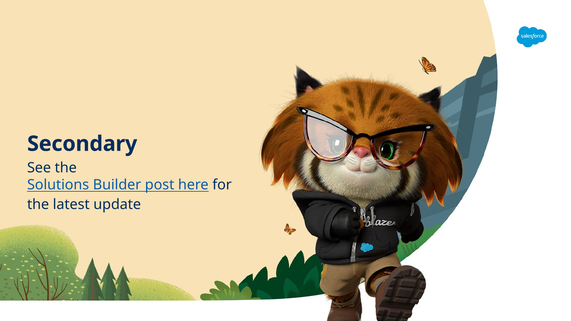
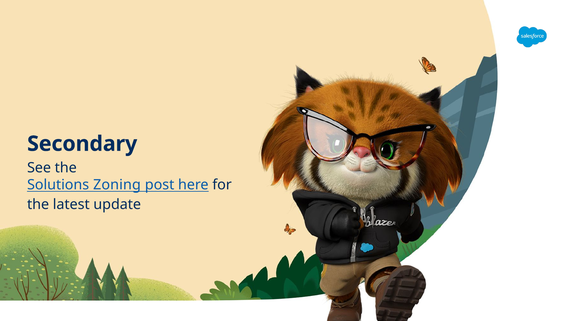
Builder: Builder -> Zoning (117, 185)
